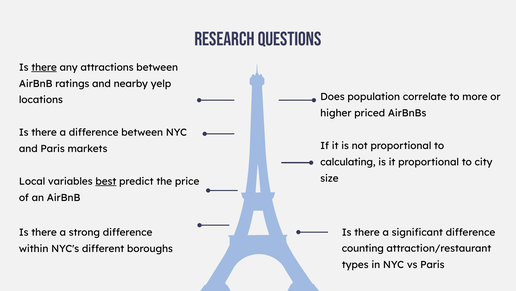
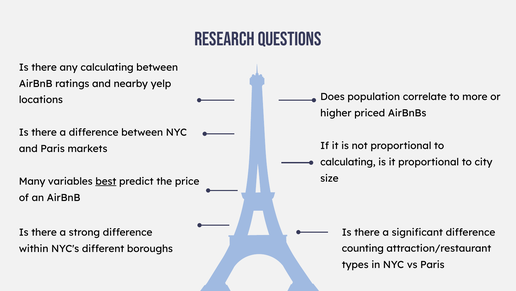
there underline: present -> none (44, 67)
any attractions: attractions -> calculating (107, 67)
Local: Local -> Many (32, 181)
